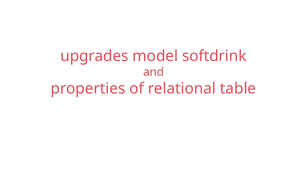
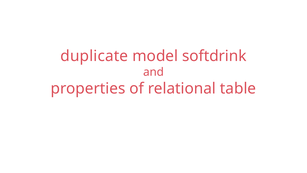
upgrades: upgrades -> duplicate (94, 56)
